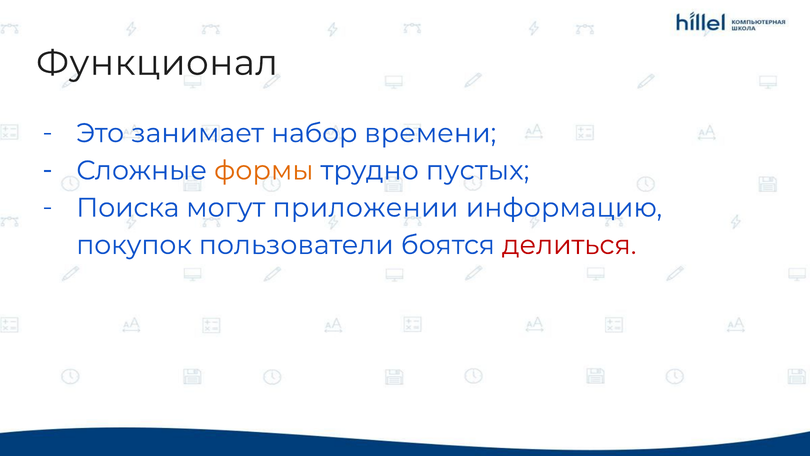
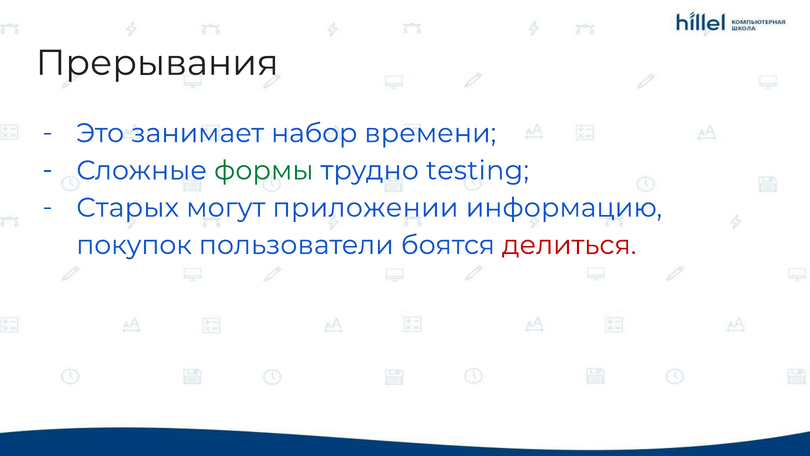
Функционал: Функционал -> Прерывания (157, 63)
формы colour: orange -> green (264, 170)
пустых: пустых -> testing (478, 170)
Поиска: Поиска -> Старых (128, 208)
